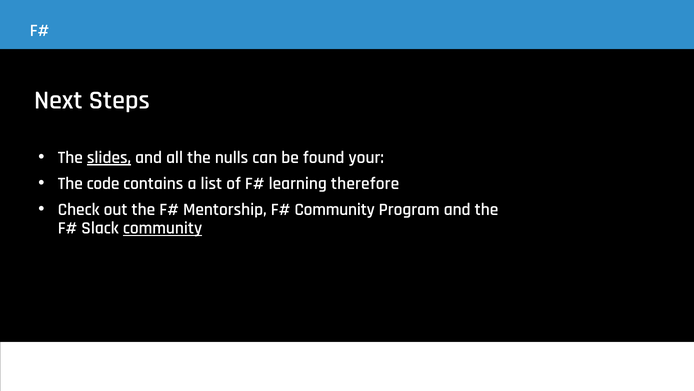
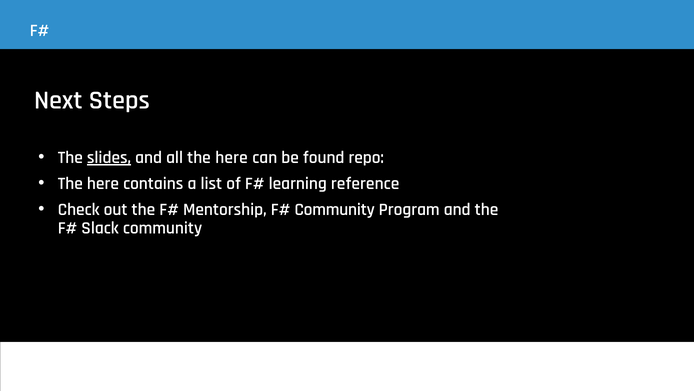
all the nulls: nulls -> here (231, 157)
your: your -> repo (366, 157)
code: code -> here (103, 183)
therefore: therefore -> reference (365, 183)
community underline: present -> none (163, 228)
